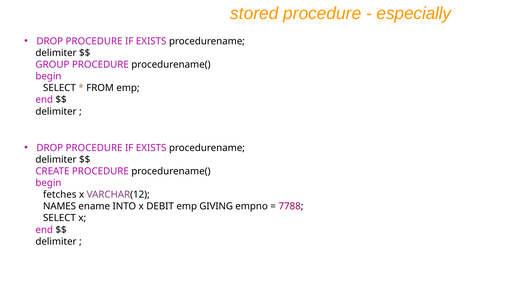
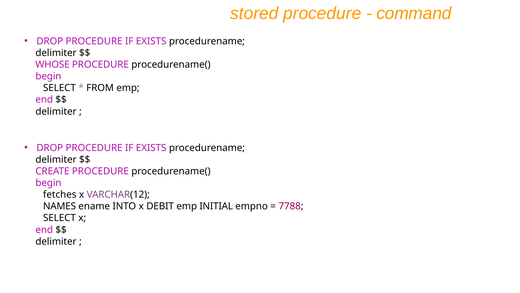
especially: especially -> command (414, 14)
GROUP: GROUP -> WHOSE (53, 64)
GIVING: GIVING -> INITIAL (216, 206)
